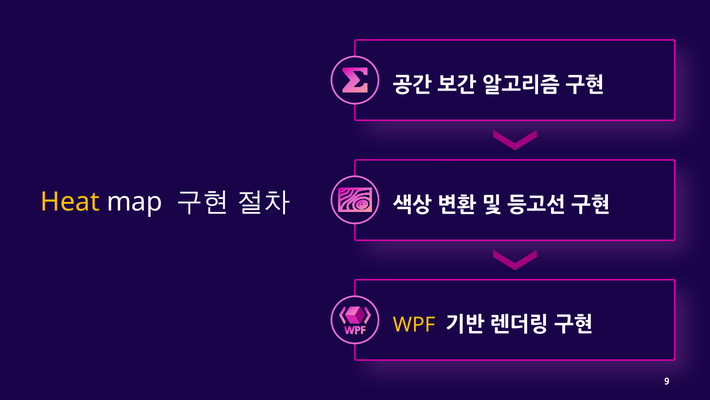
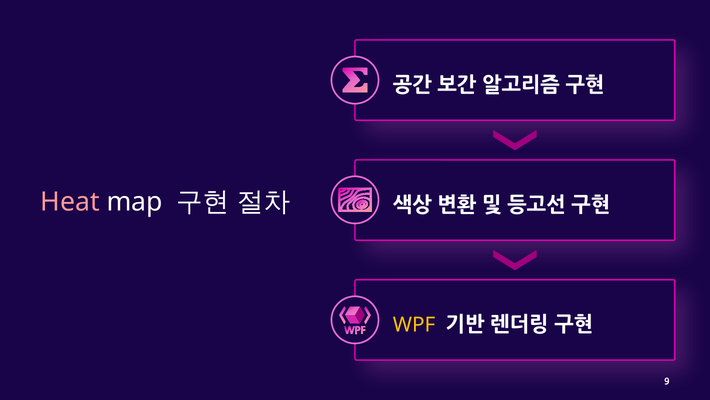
Heat colour: yellow -> pink (70, 201)
